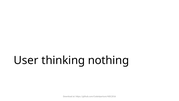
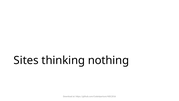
User: User -> Sites (26, 60)
